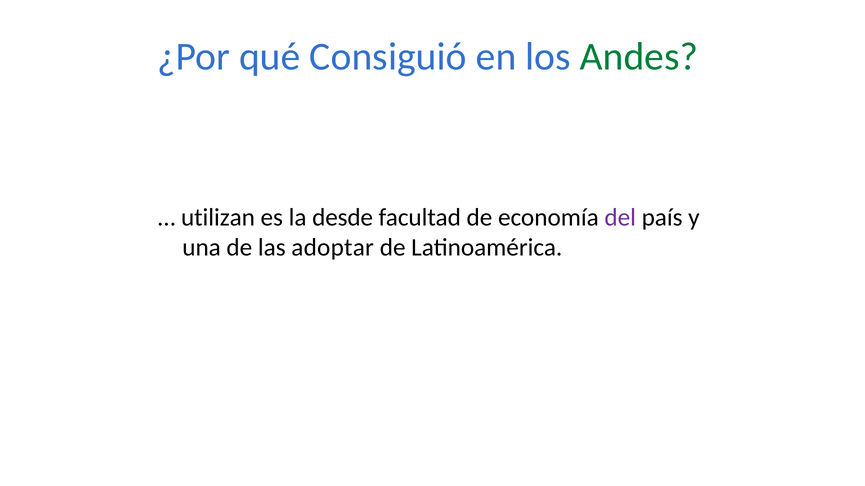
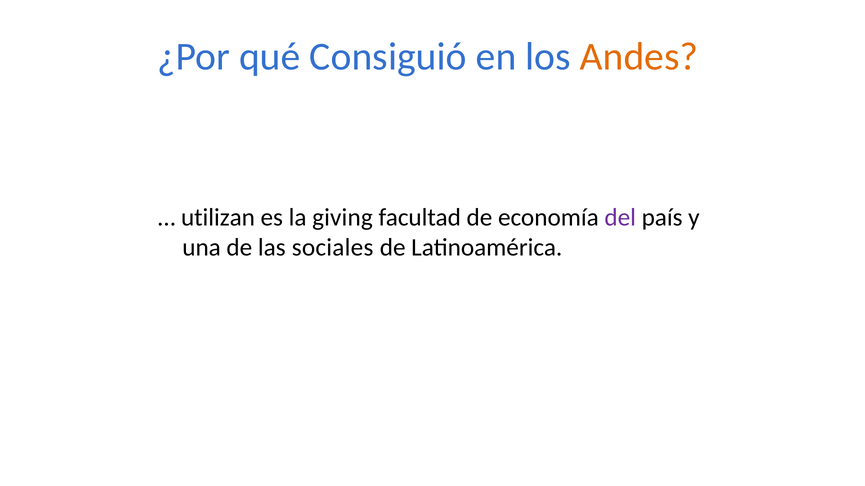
Andes colour: green -> orange (639, 57)
desde: desde -> giving (342, 217)
adoptar: adoptar -> sociales (333, 248)
